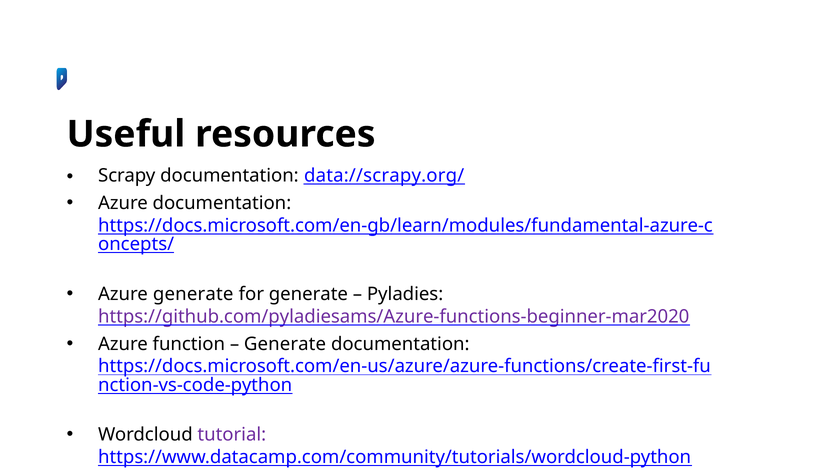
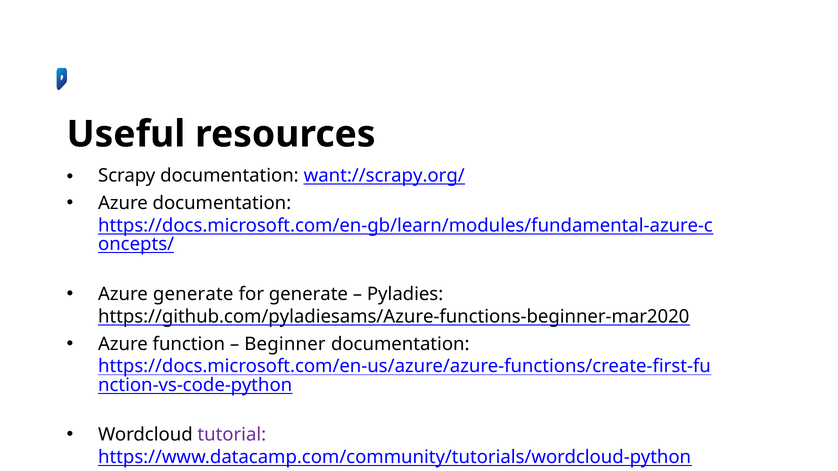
data://scrapy.org/: data://scrapy.org/ -> want://scrapy.org/ (384, 176)
https://github.com/pyladiesams/Azure-functions-beginner-mar2020 colour: purple -> black (394, 317)
Generate: Generate -> Beginner (285, 344)
